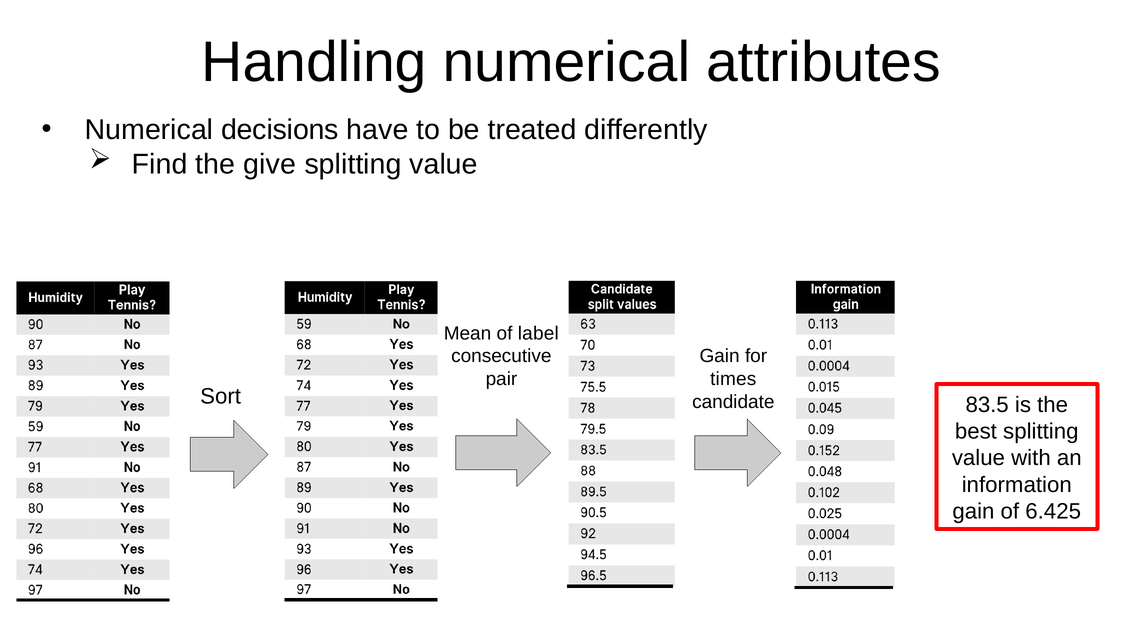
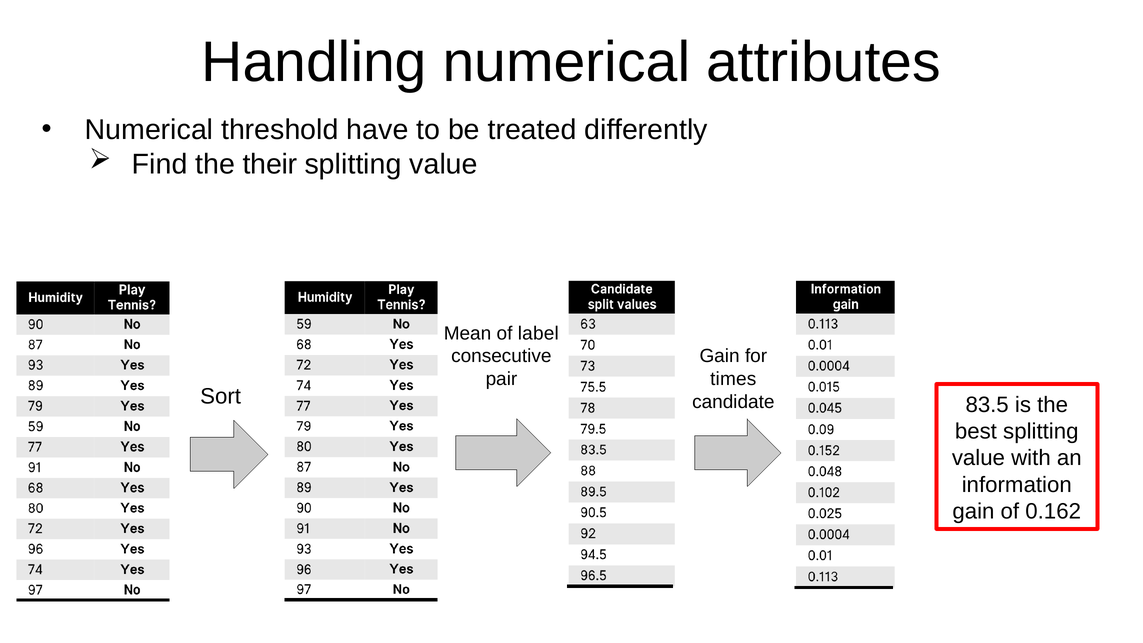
decisions: decisions -> threshold (280, 130)
give: give -> their (270, 164)
6.425: 6.425 -> 0.162 (1053, 511)
